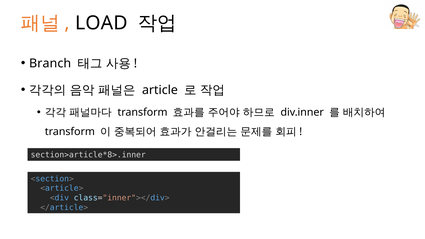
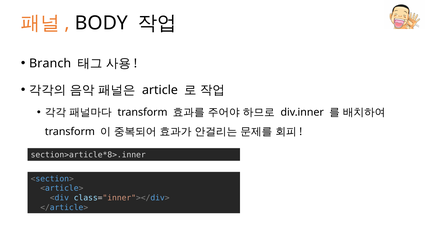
LOAD: LOAD -> BODY (101, 23)
